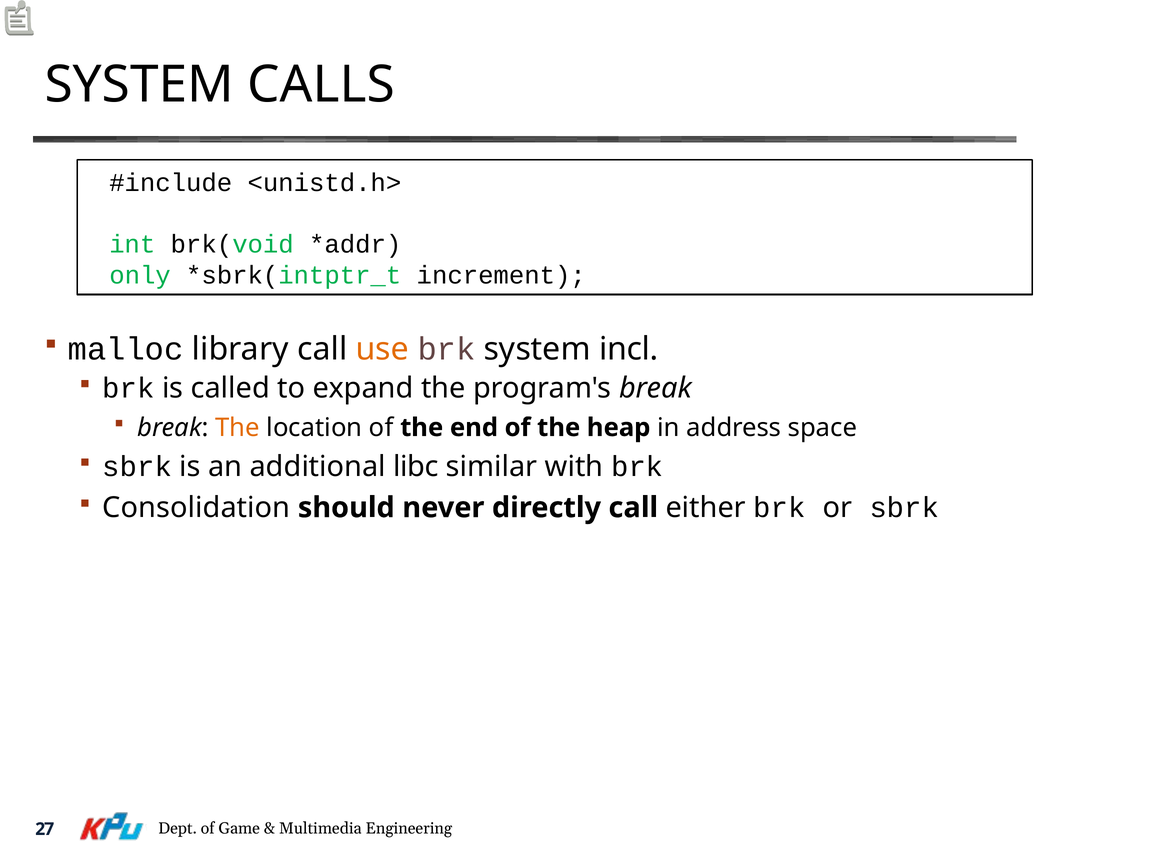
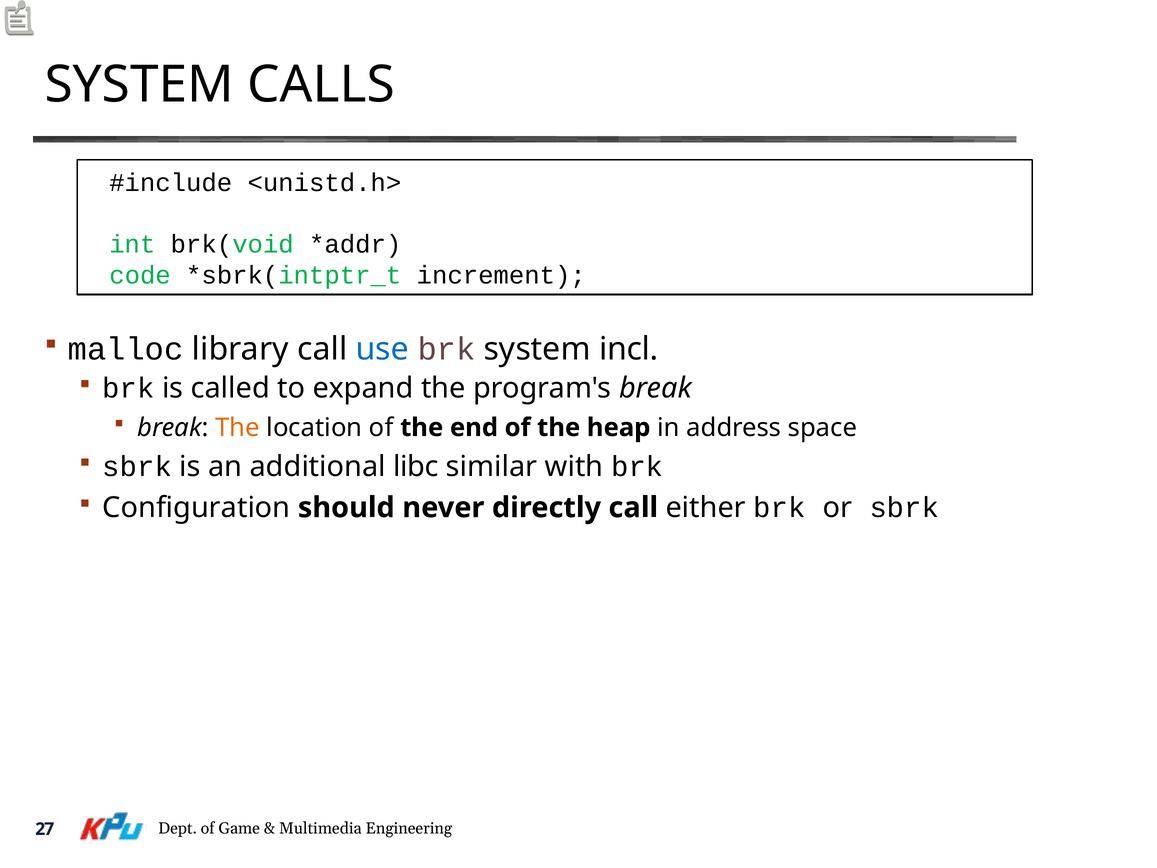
only: only -> code (140, 275)
use colour: orange -> blue (382, 349)
Consolidation: Consolidation -> Configuration (196, 508)
